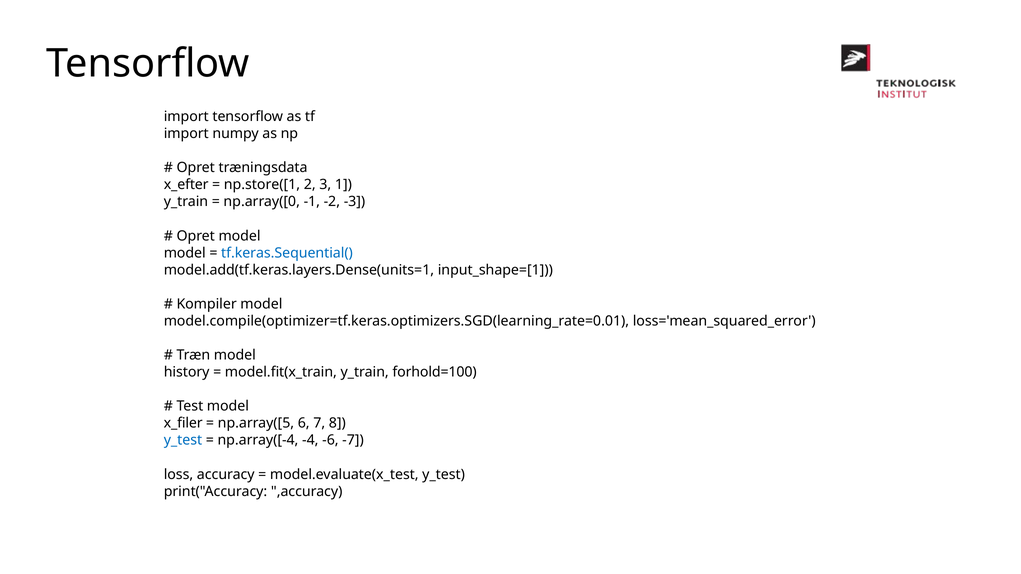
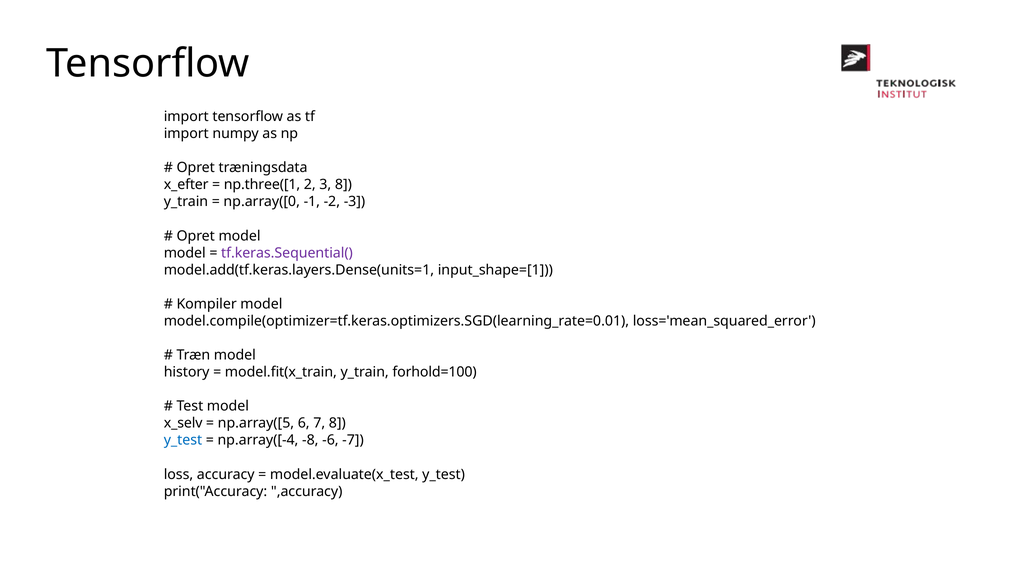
np.store([1: np.store([1 -> np.three([1 (262, 185)
3 1: 1 -> 8 (343, 185)
tf.keras.Sequential( colour: blue -> purple (287, 253)
x_filer: x_filer -> x_selv (183, 423)
-4: -4 -> -8 (310, 441)
